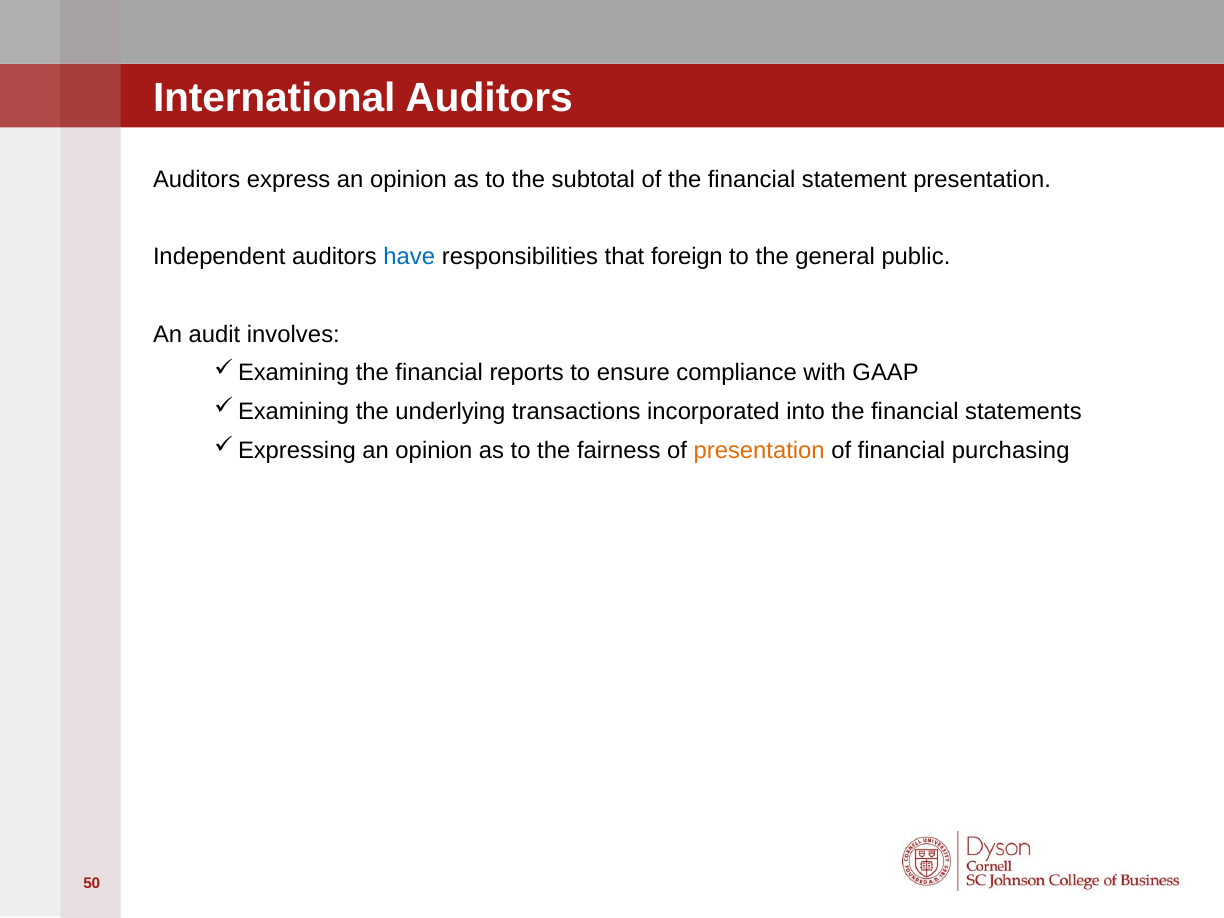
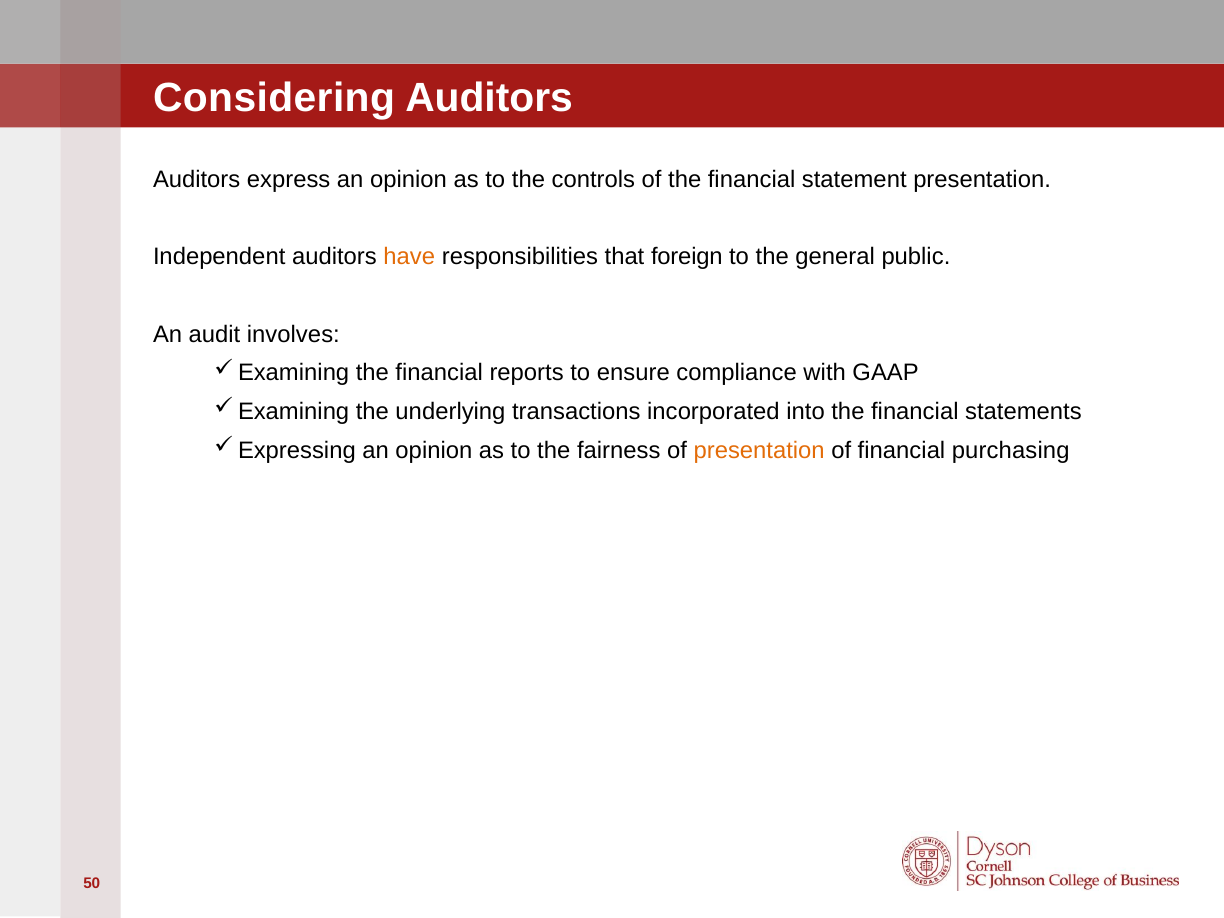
International: International -> Considering (274, 98)
subtotal: subtotal -> controls (593, 179)
have colour: blue -> orange (409, 257)
